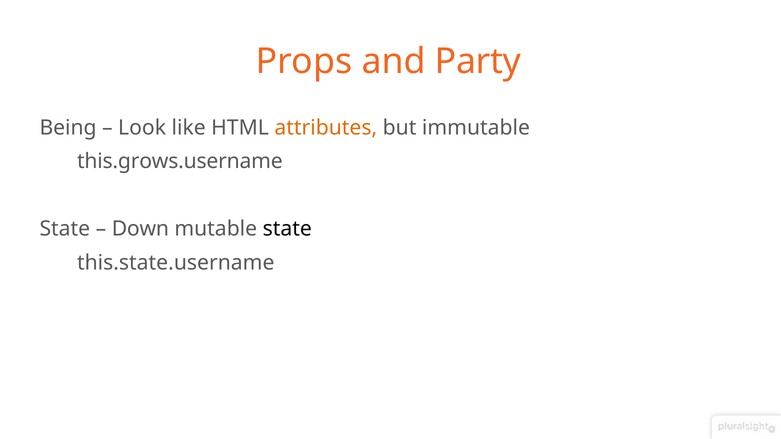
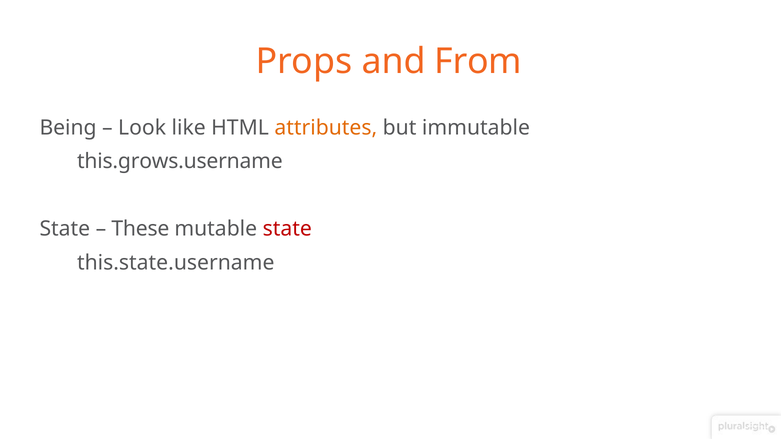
Party: Party -> From (478, 61)
Down: Down -> These (140, 229)
state colour: black -> red (287, 229)
